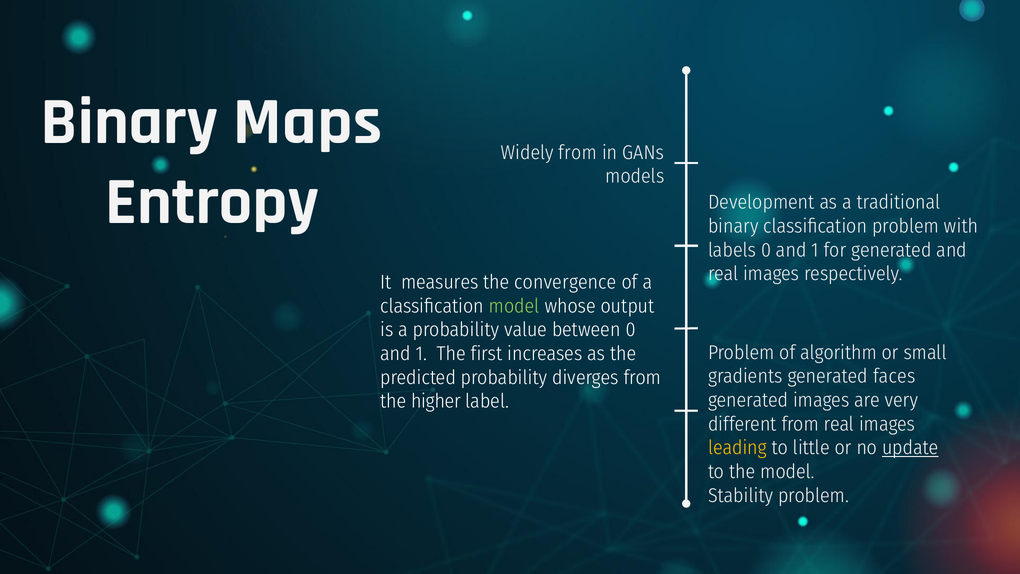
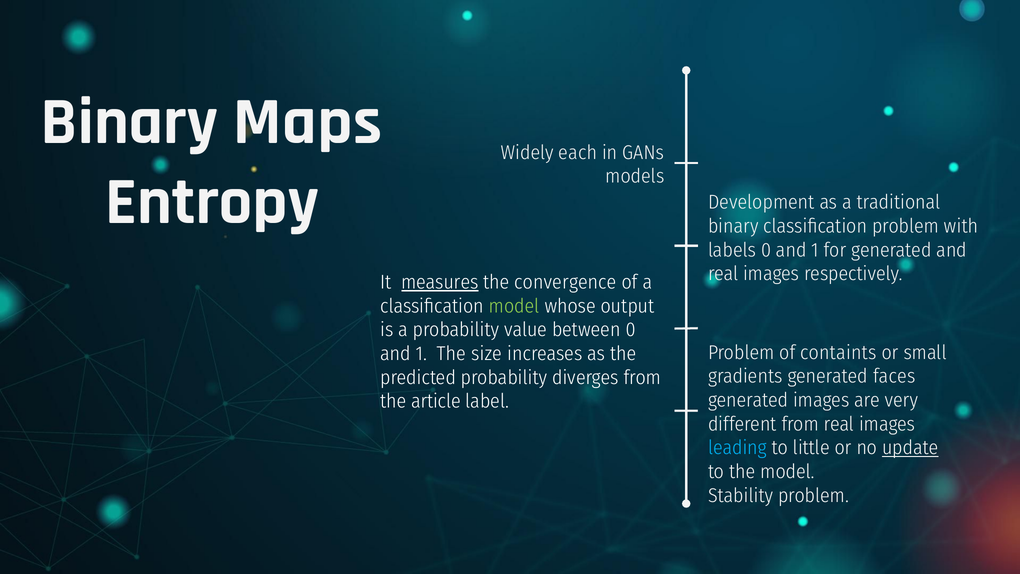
Widely from: from -> each (578, 152)
measures underline: none -> present (440, 282)
algorithm: algorithm -> containts (838, 352)
first: first -> size (486, 354)
higher: higher -> article (436, 401)
leading colour: yellow -> light blue (737, 448)
